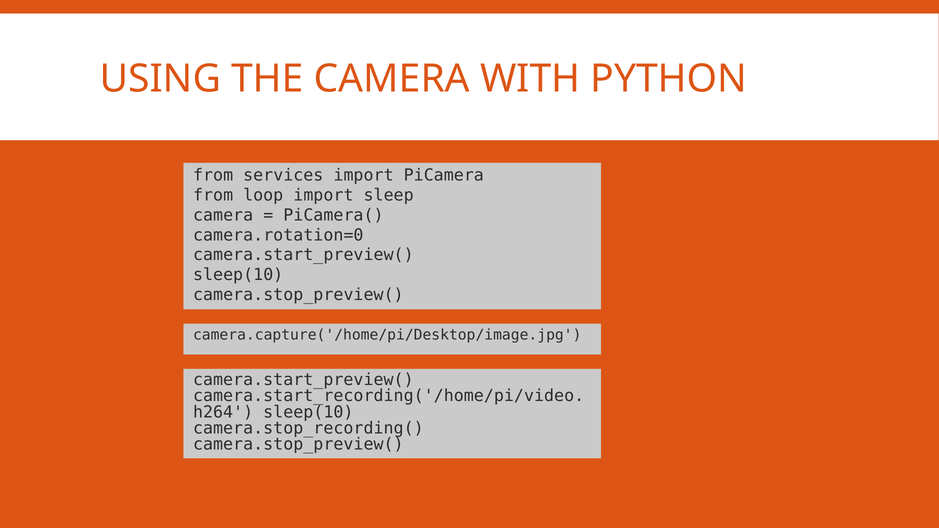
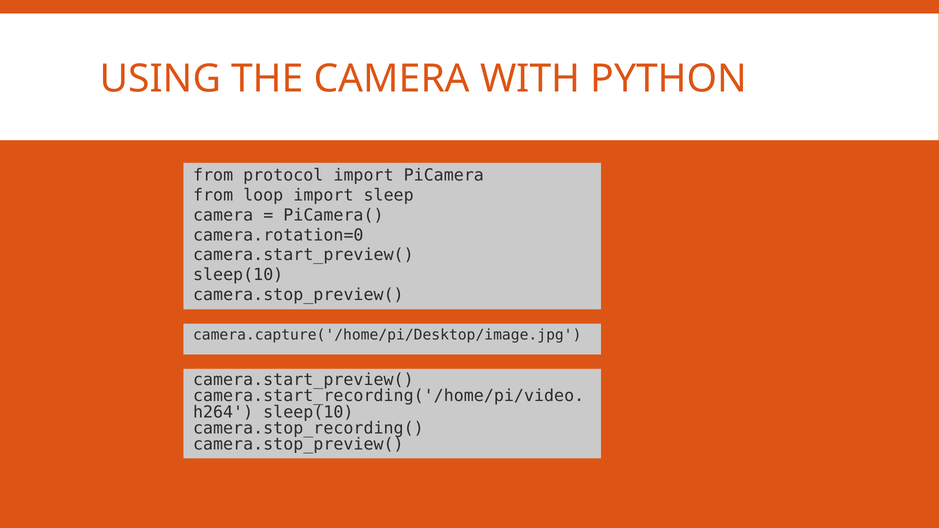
services: services -> protocol (283, 175)
